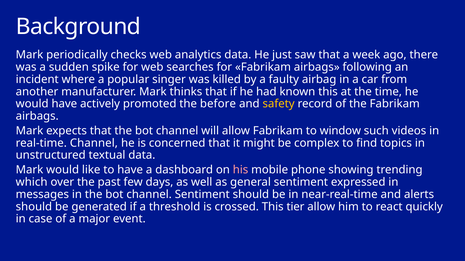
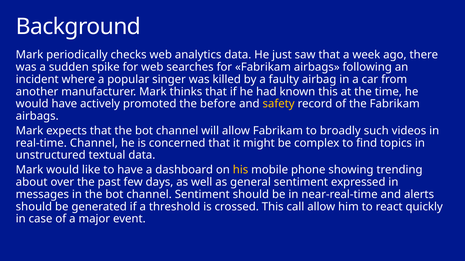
window: window -> broadly (340, 131)
his colour: pink -> yellow (241, 170)
which: which -> about (32, 182)
tier: tier -> call (295, 207)
